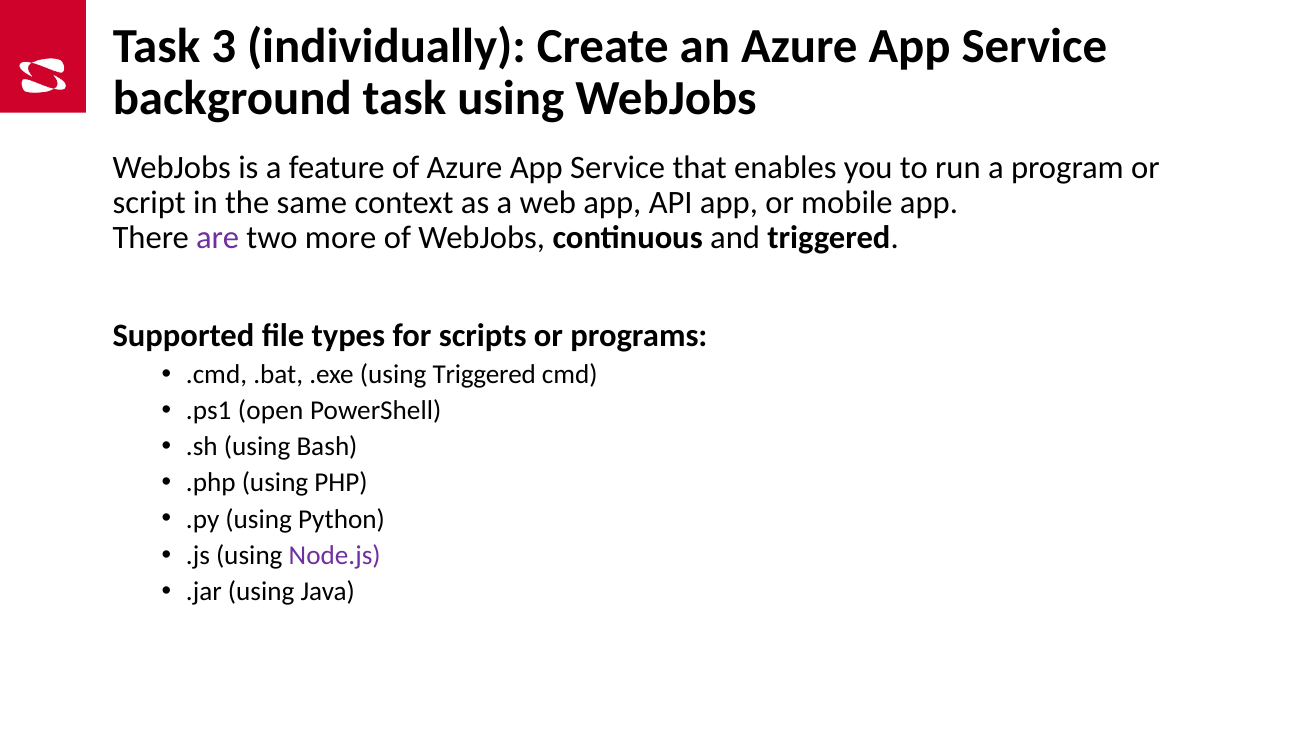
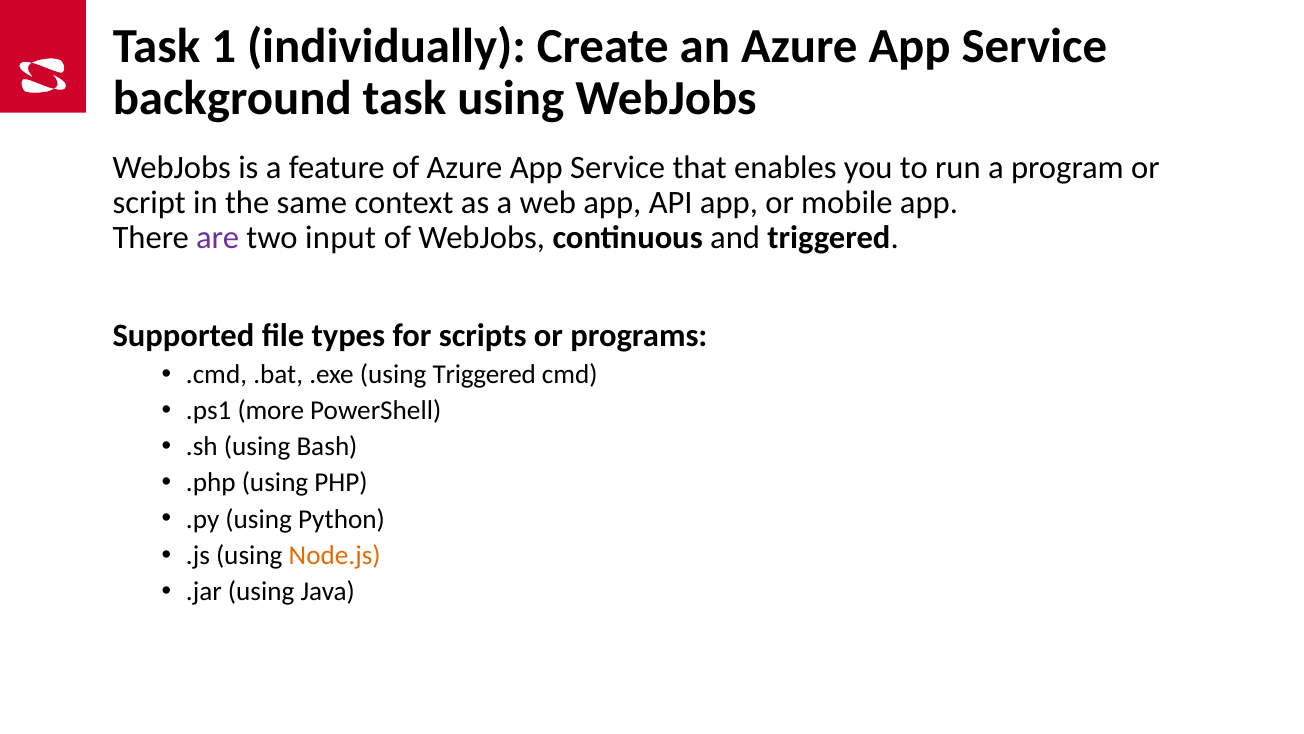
3: 3 -> 1 (224, 46)
more: more -> input (341, 238)
open: open -> more (271, 410)
Node.js colour: purple -> orange (335, 555)
